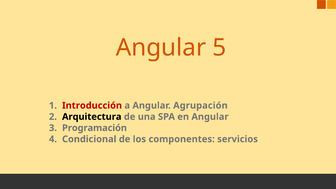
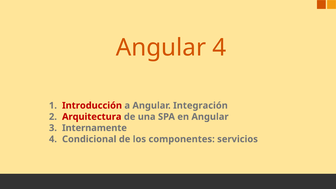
Angular 5: 5 -> 4 (219, 48)
Agrupación: Agrupación -> Integración (200, 106)
Arquitectura colour: black -> red (92, 117)
Programación: Programación -> Internamente (94, 128)
